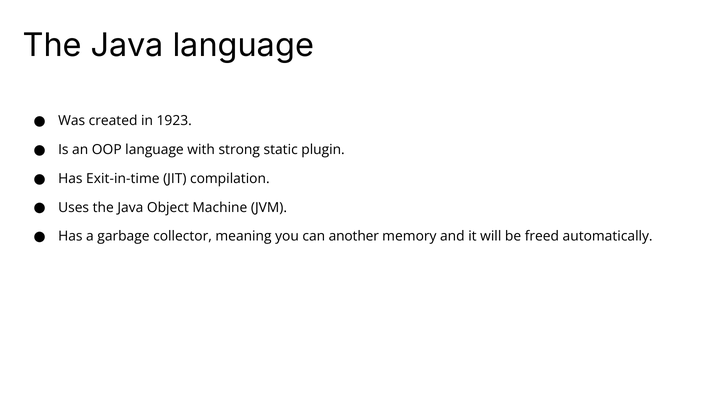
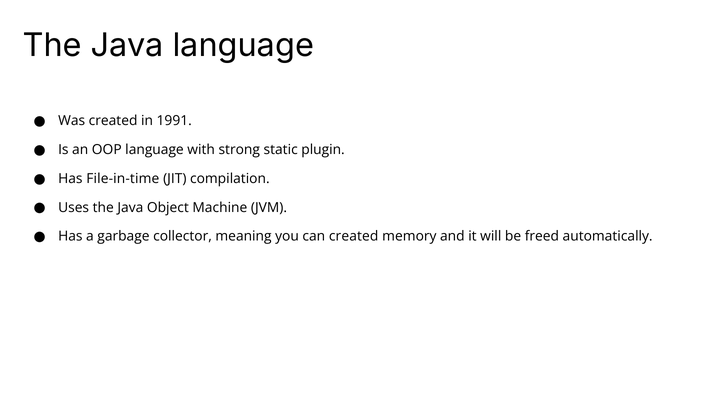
1923: 1923 -> 1991 (174, 121)
Exit-in-time: Exit-in-time -> File-in-time (123, 179)
can another: another -> created (354, 236)
